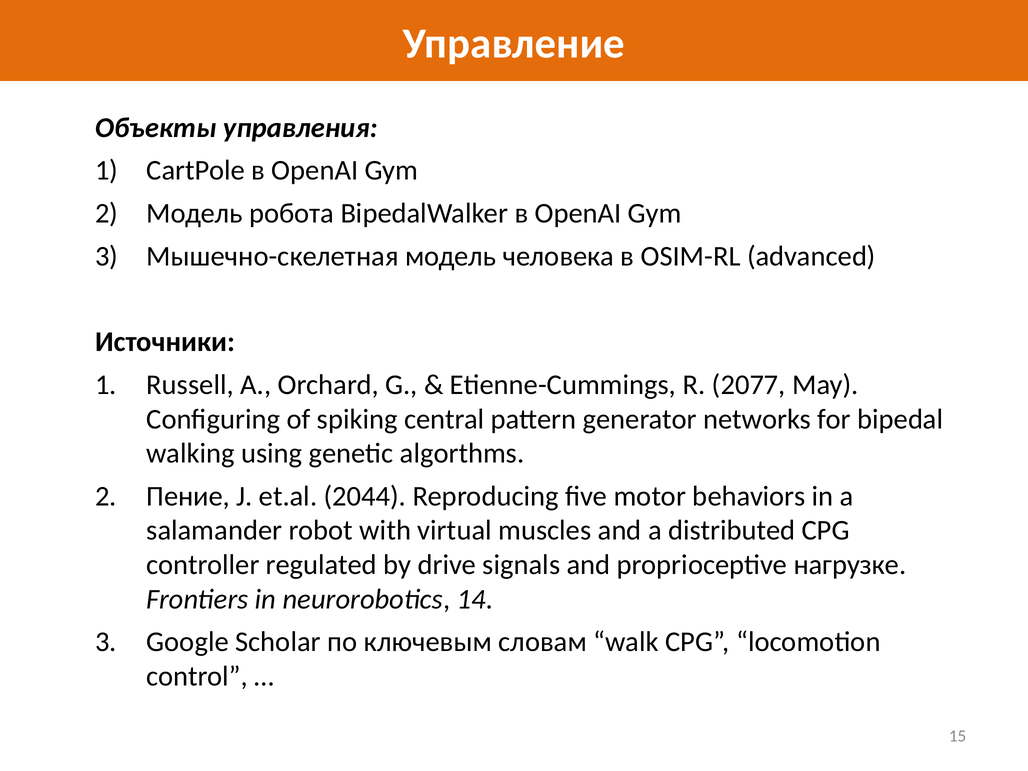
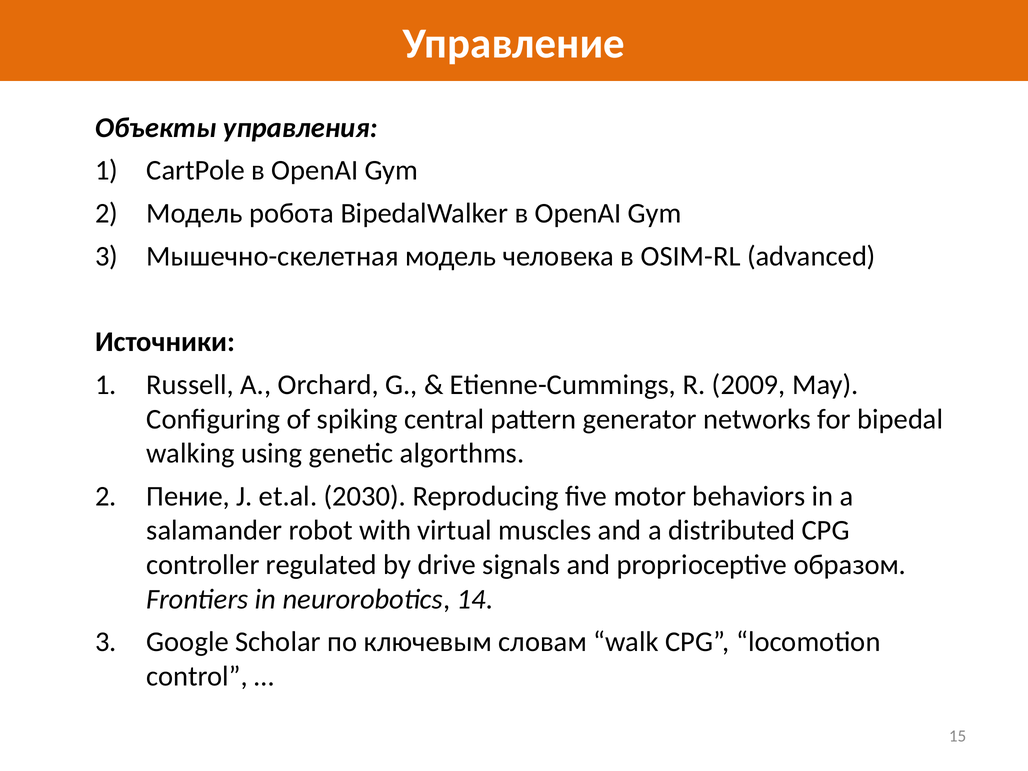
2077: 2077 -> 2009 (749, 385)
2044: 2044 -> 2030 (365, 496)
нагрузке: нагрузке -> образом (850, 565)
